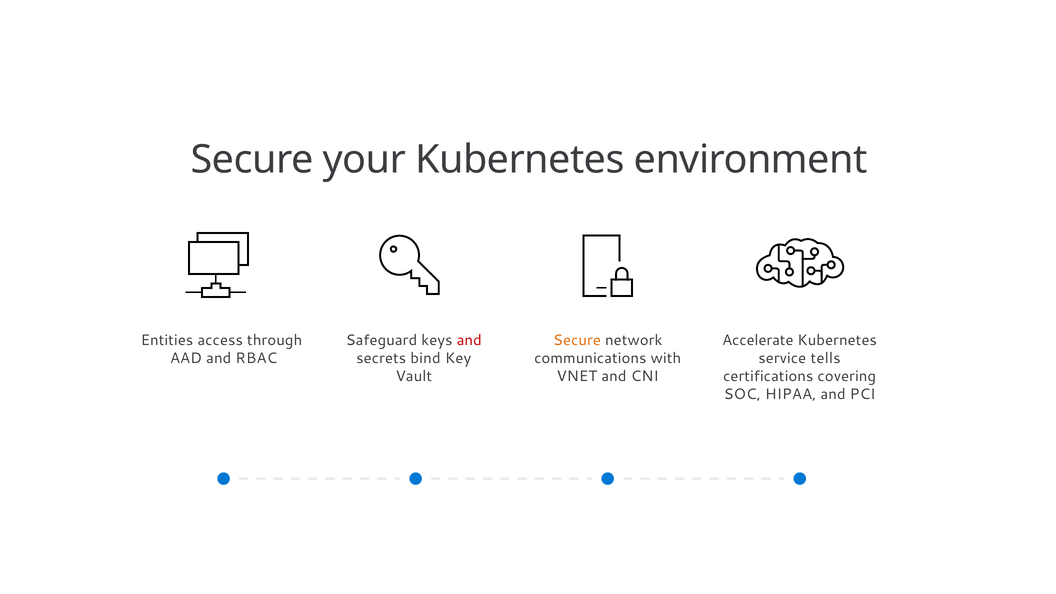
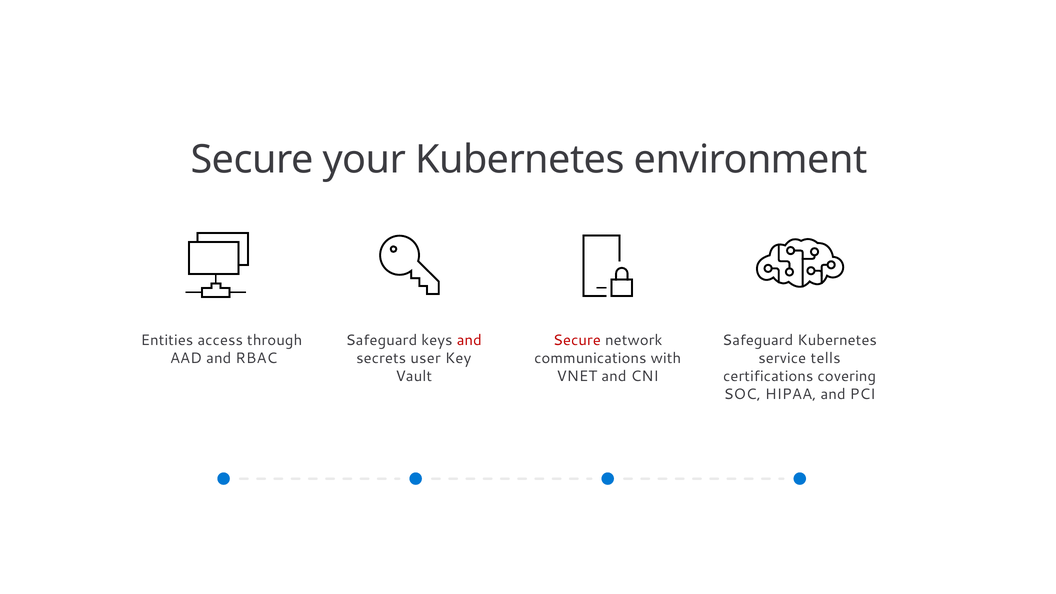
Secure colour: orange -> red (577, 340)
Accelerate: Accelerate -> Safeguard (758, 340)
bind: bind -> user (426, 358)
